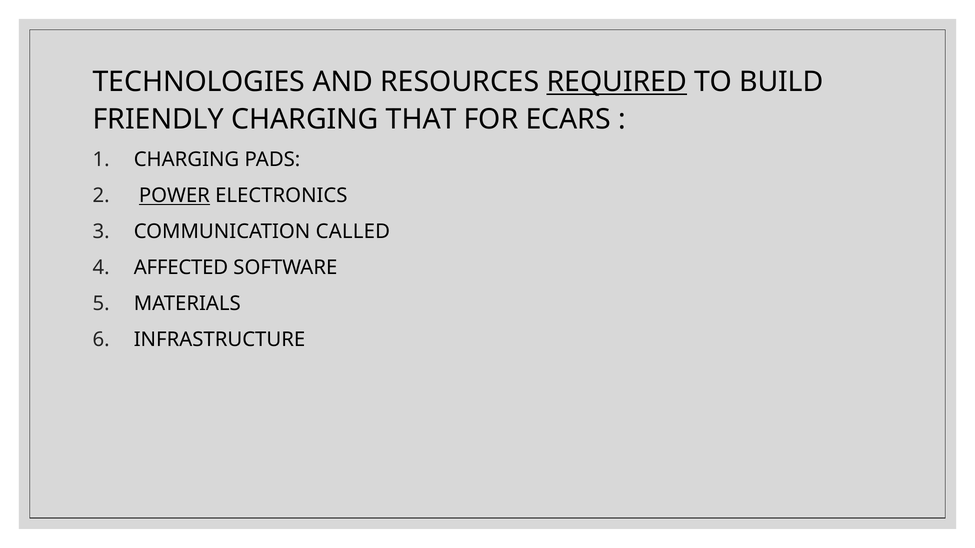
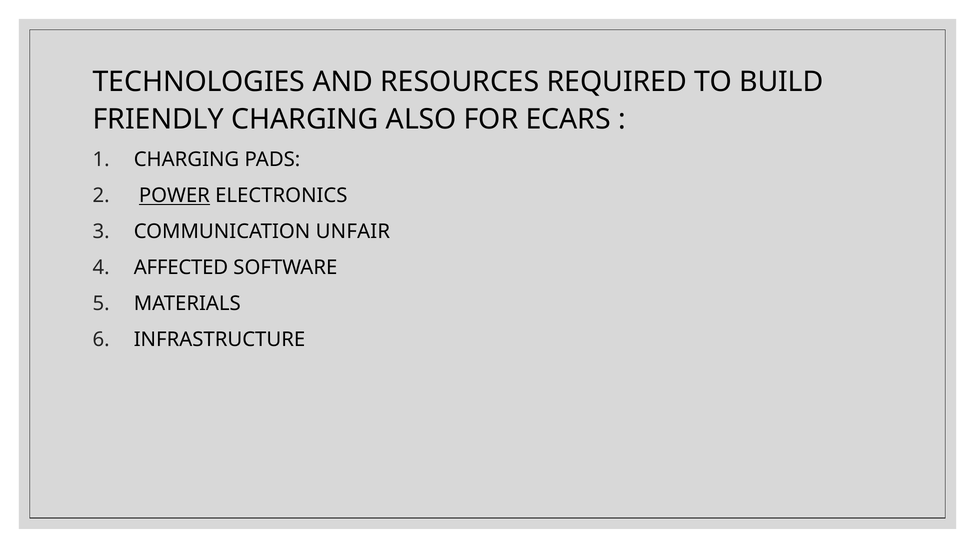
REQUIRED underline: present -> none (617, 82)
THAT: THAT -> ALSO (421, 120)
CALLED: CALLED -> UNFAIR (353, 232)
